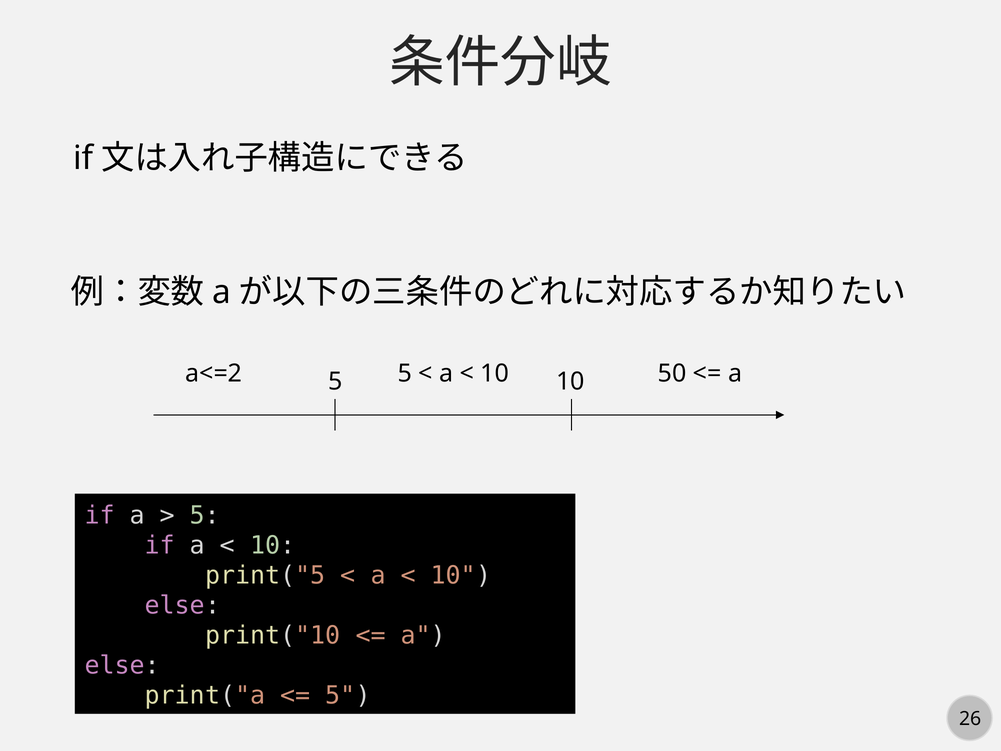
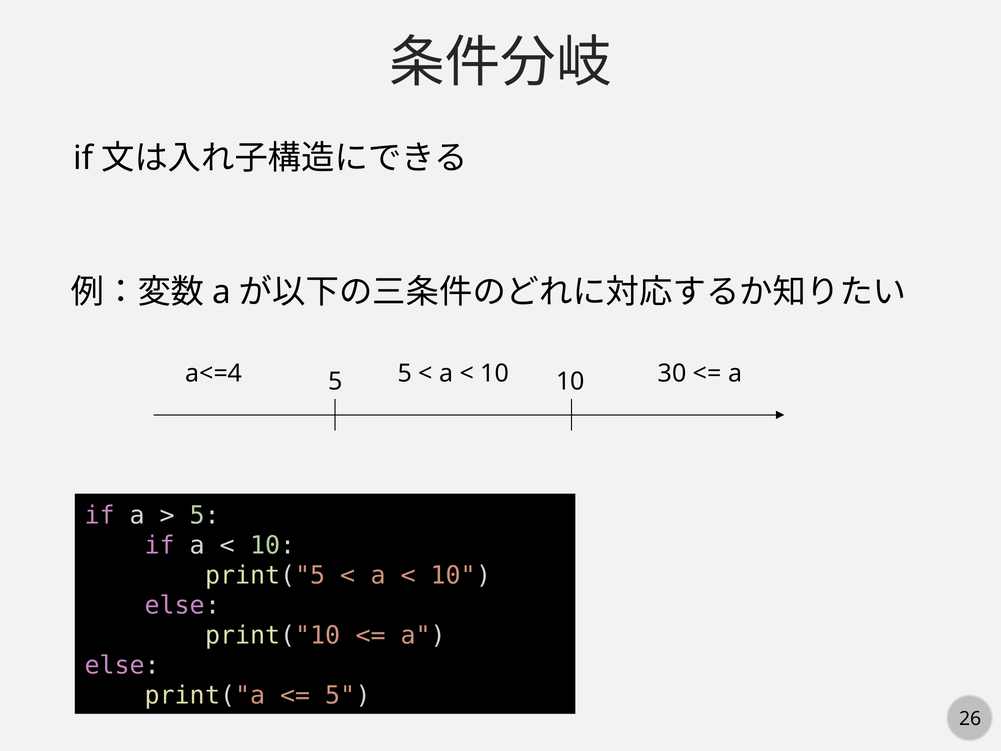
a<=2: a<=2 -> a<=4 (214, 373)
50: 50 -> 30 (672, 373)
